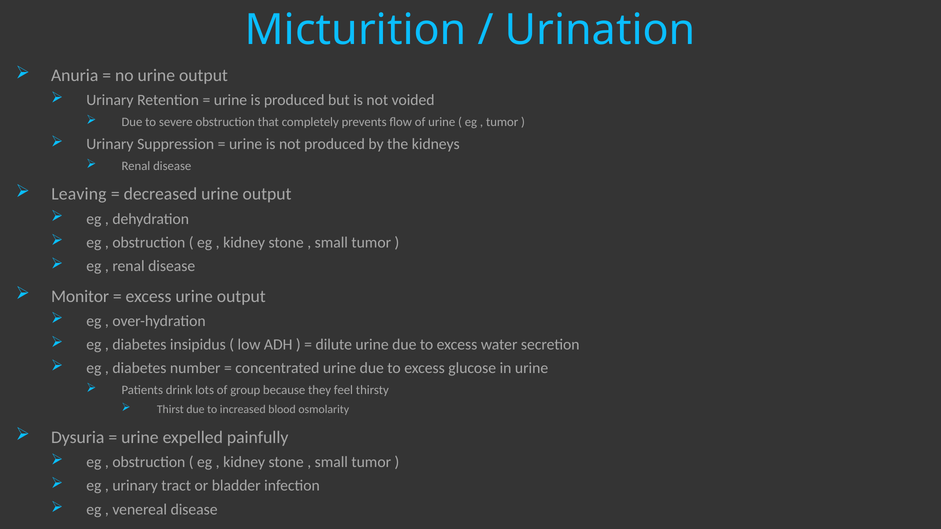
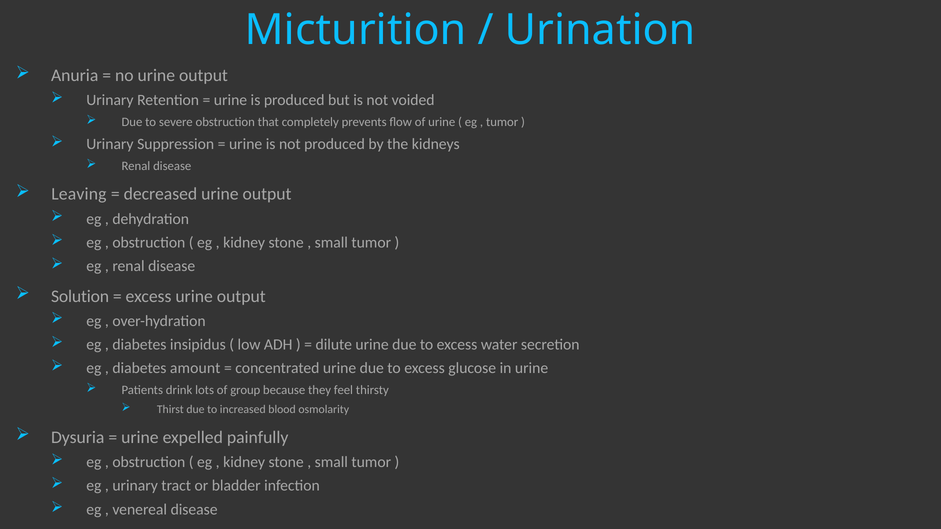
Monitor: Monitor -> Solution (80, 296)
number: number -> amount (195, 369)
